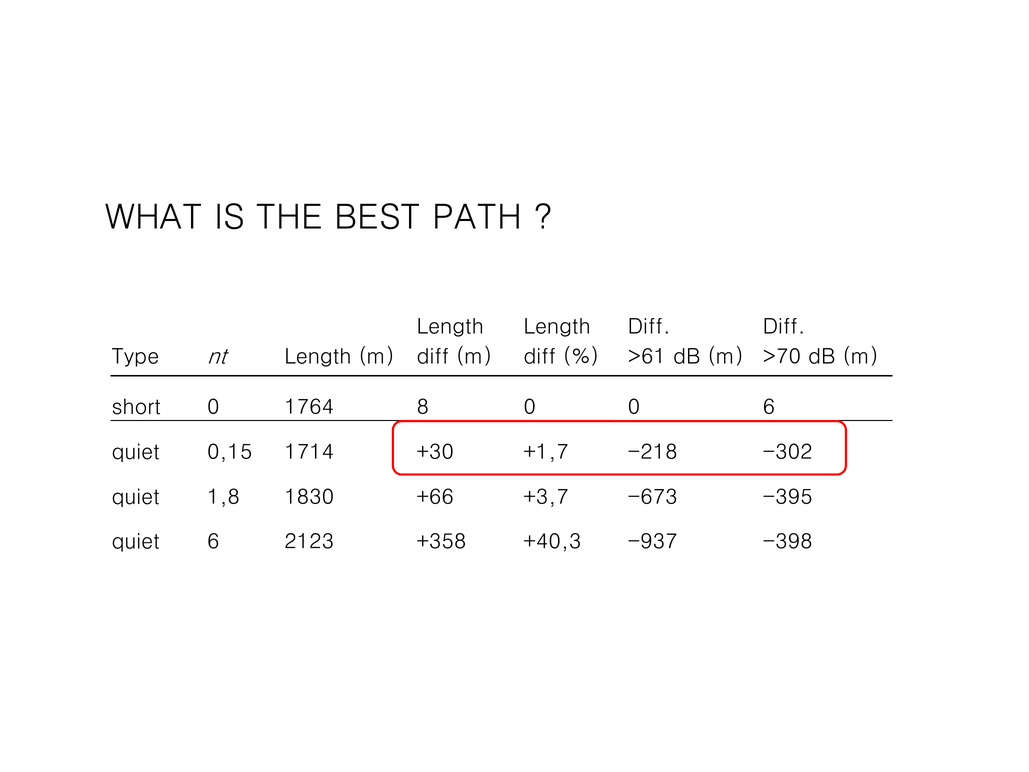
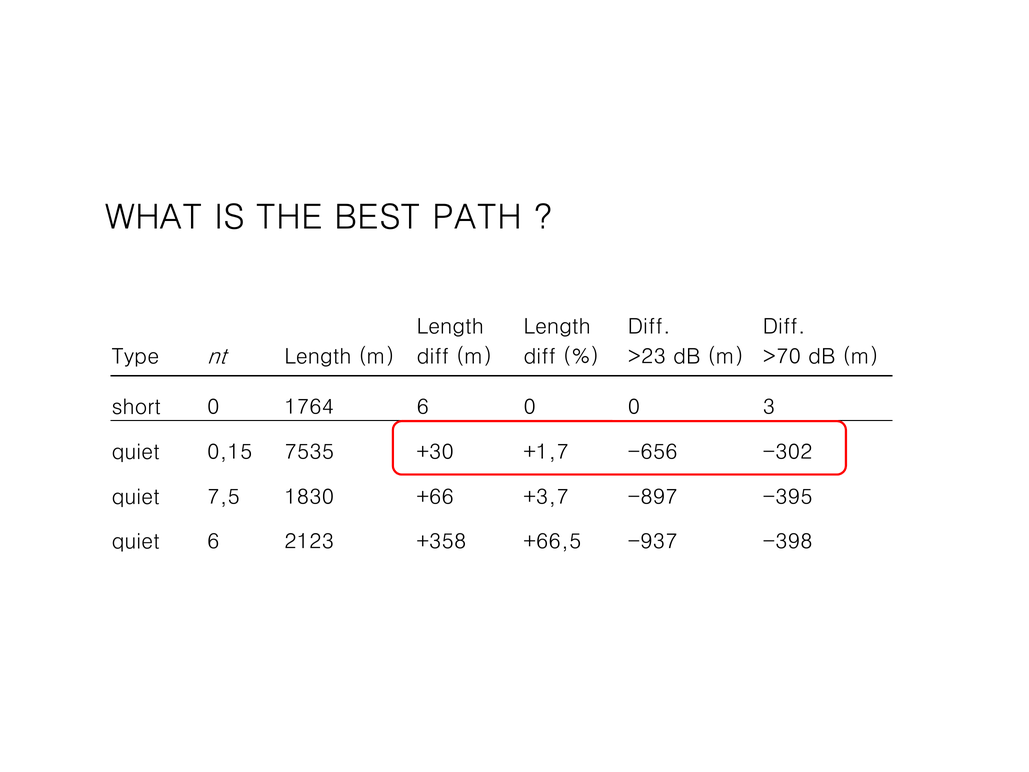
>61: >61 -> >23 (647, 357)
1764 8: 8 -> 6 (423, 407)
0 6: 6 -> 3 (769, 407)
1714: 1714 -> 7535 (309, 452)
-218: -218 -> -656 (653, 452)
1,8: 1,8 -> 7,5 (224, 497)
-673: -673 -> -897 (653, 497)
+40,3: +40,3 -> +66,5 (552, 542)
